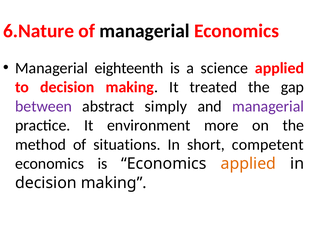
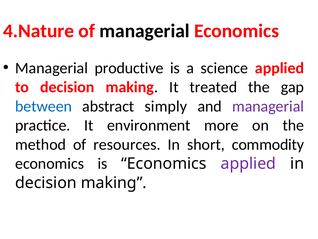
6.Nature: 6.Nature -> 4.Nature (39, 31)
eighteenth: eighteenth -> productive (129, 68)
between colour: purple -> blue (44, 106)
situations: situations -> resources (127, 144)
competent: competent -> commodity (268, 144)
applied colour: orange -> purple (248, 163)
